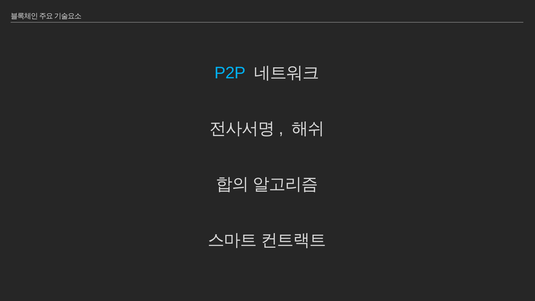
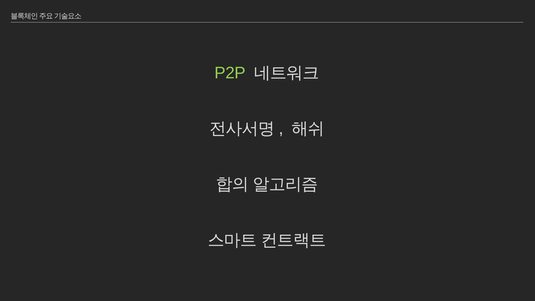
P2P colour: light blue -> light green (230, 73)
